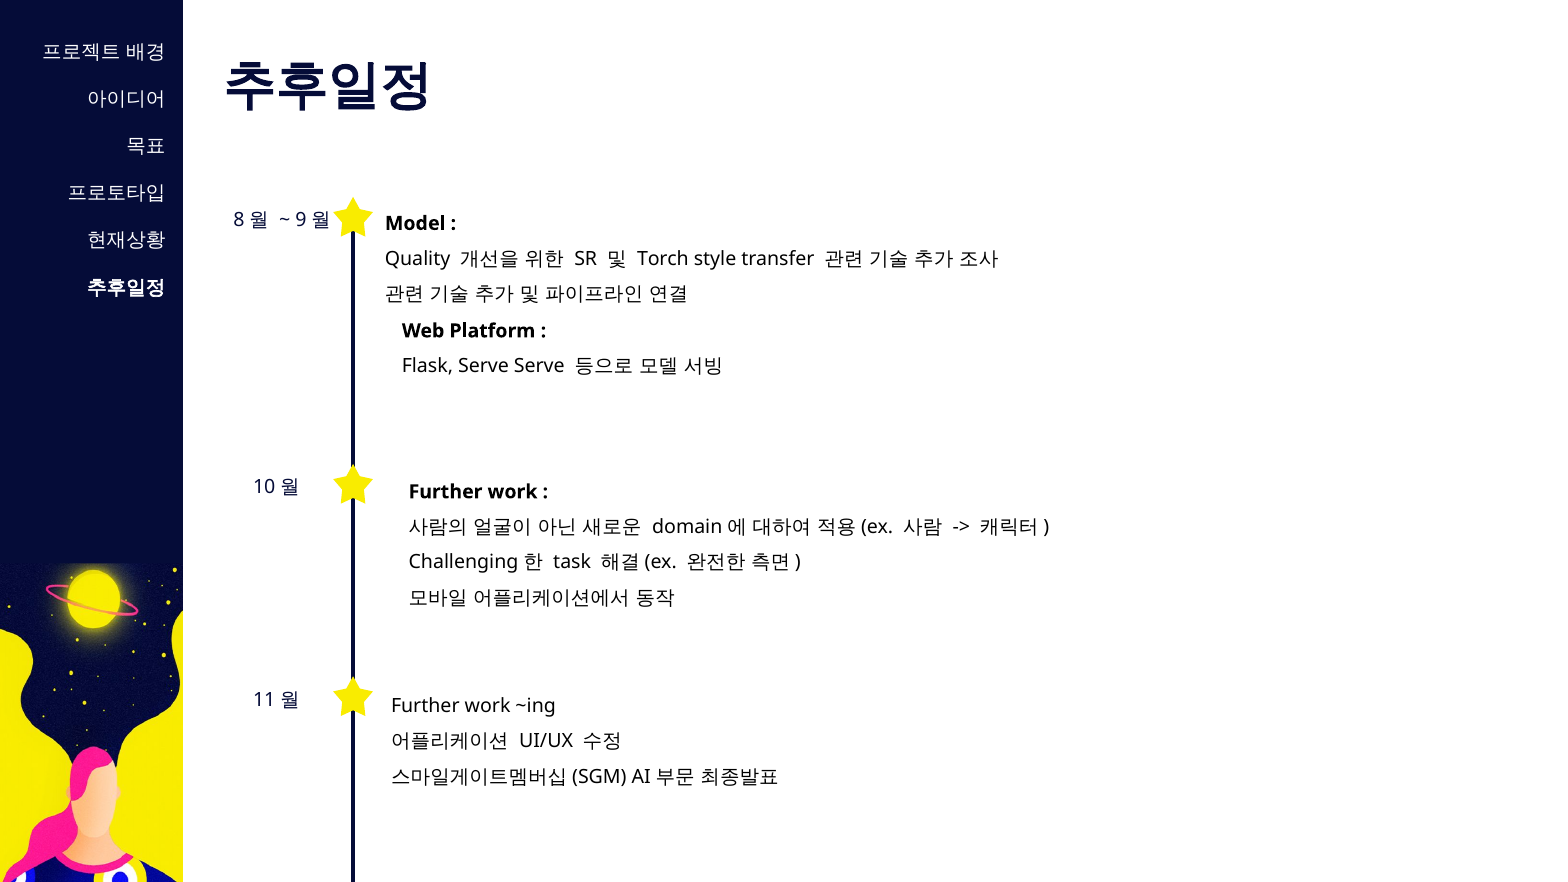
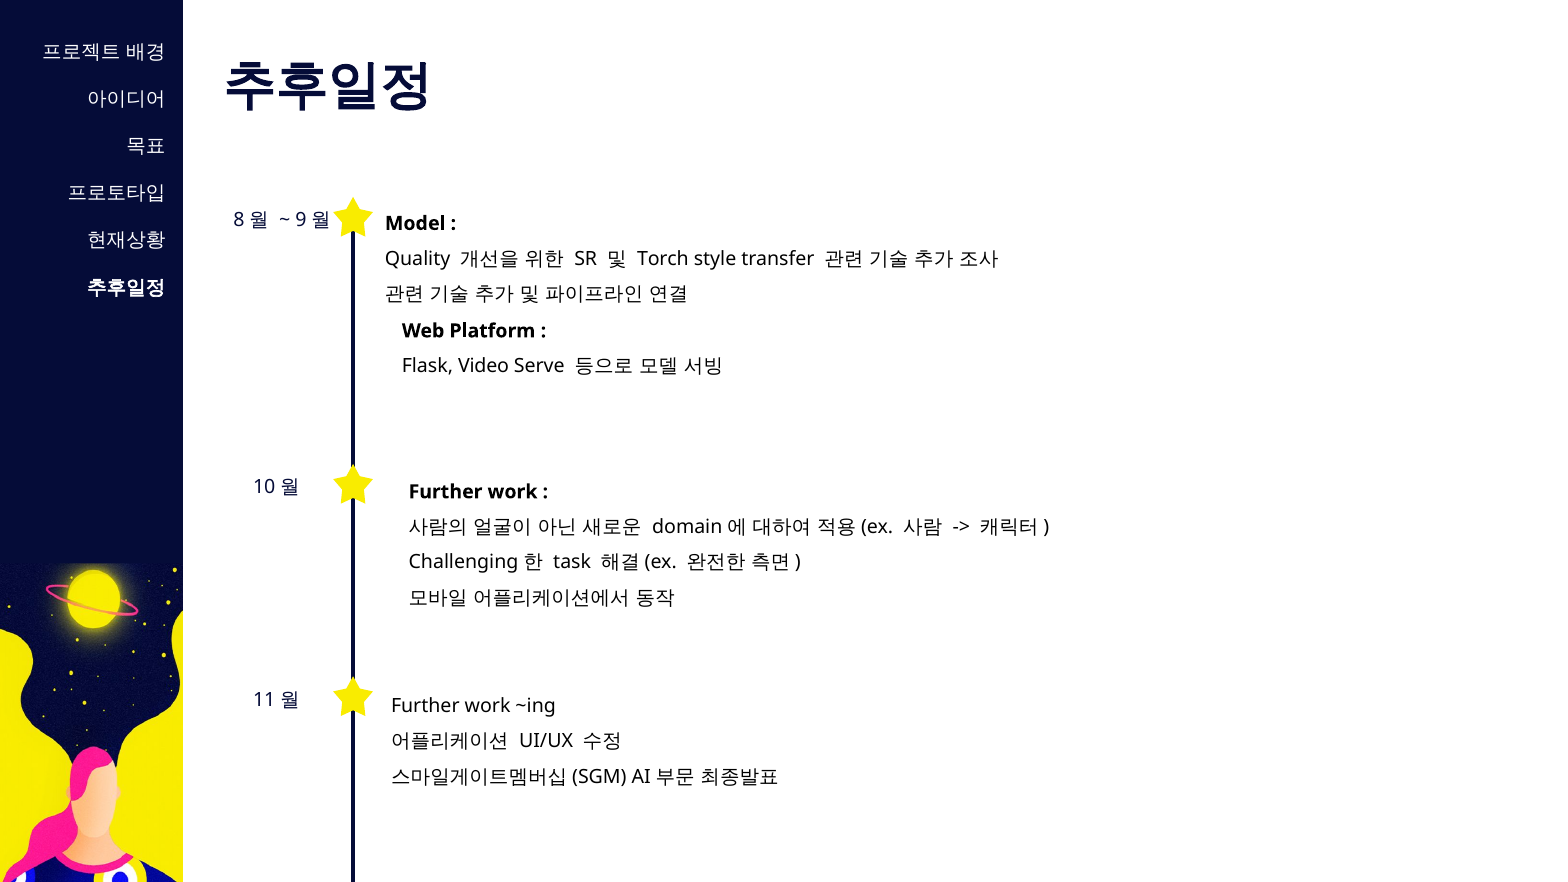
Flask Serve: Serve -> Video (484, 366)
